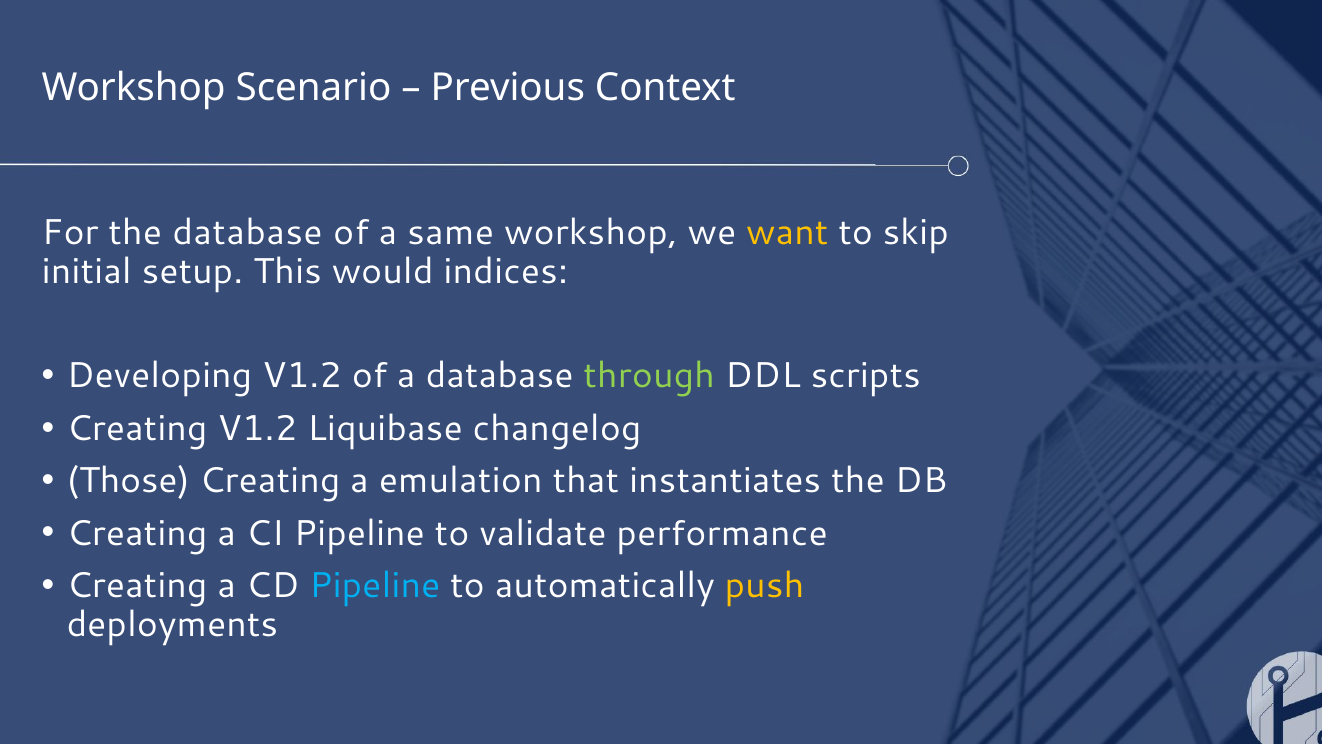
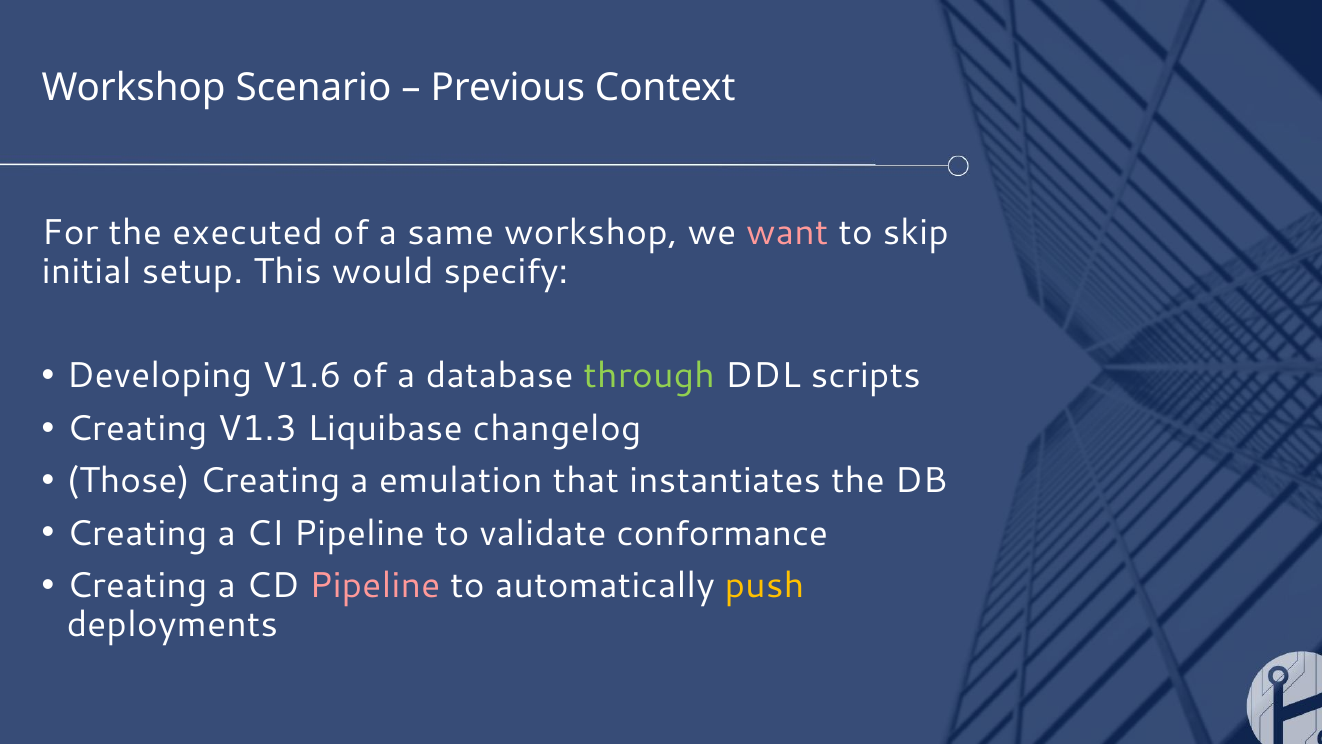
the database: database -> executed (248, 232)
want colour: yellow -> pink (787, 232)
indices: indices -> specify (506, 271)
Developing V1.2: V1.2 -> V1.6 (302, 376)
Creating V1.2: V1.2 -> V1.3 (257, 428)
performance: performance -> conformance (722, 533)
Pipeline colour: light blue -> pink (375, 586)
